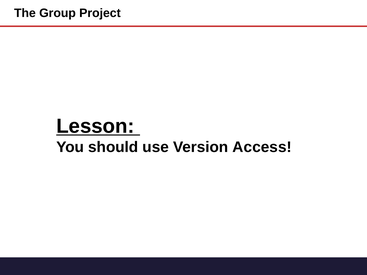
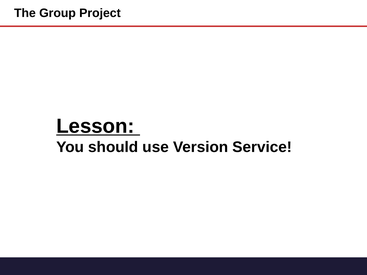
Access: Access -> Service (262, 147)
